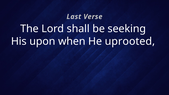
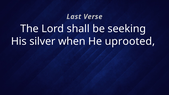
upon: upon -> silver (42, 41)
